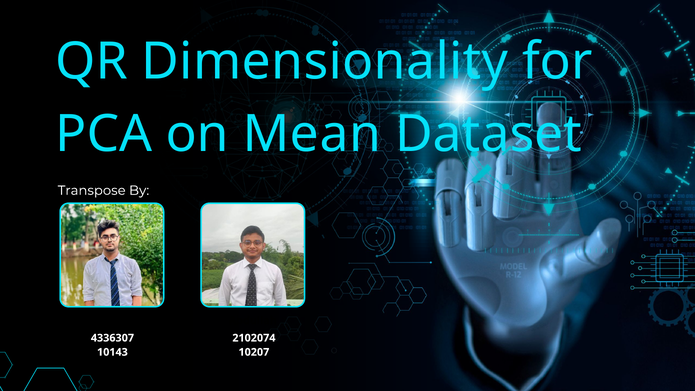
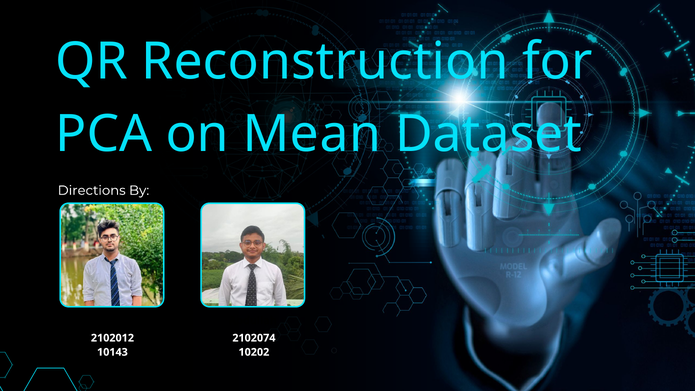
Dimensionality: Dimensionality -> Reconstruction (325, 62)
Transpose: Transpose -> Directions (92, 190)
4336307: 4336307 -> 2102012 (112, 338)
10207: 10207 -> 10202 (254, 352)
